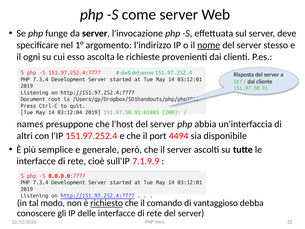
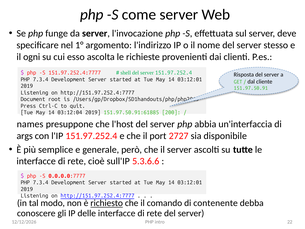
nome underline: present -> none (209, 45)
altri: altri -> args (25, 136)
4494: 4494 -> 2727 (179, 136)
7.1.9.9: 7.1.9.9 -> 5.3.6.6 (146, 161)
vantaggioso: vantaggioso -> contenente (216, 203)
